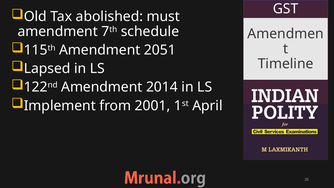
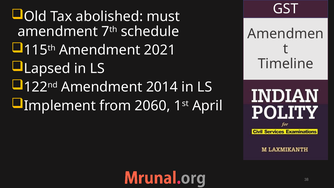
2051: 2051 -> 2021 (160, 50)
2001: 2001 -> 2060 (152, 106)
